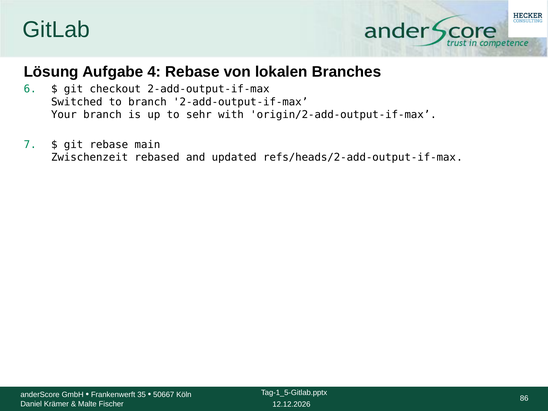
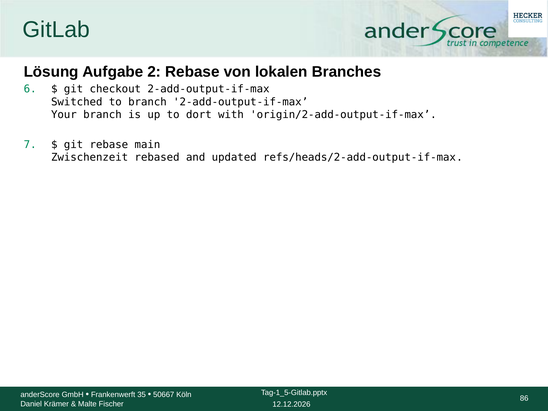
4: 4 -> 2 (154, 72)
sehr: sehr -> dort (199, 115)
